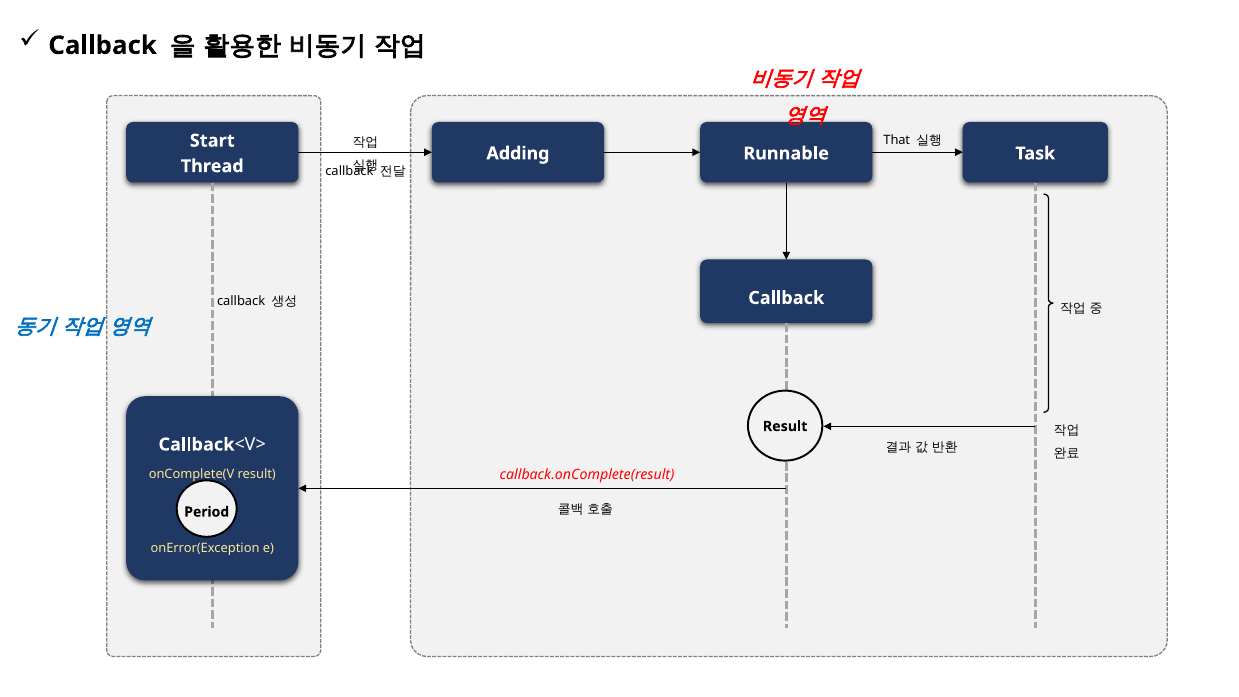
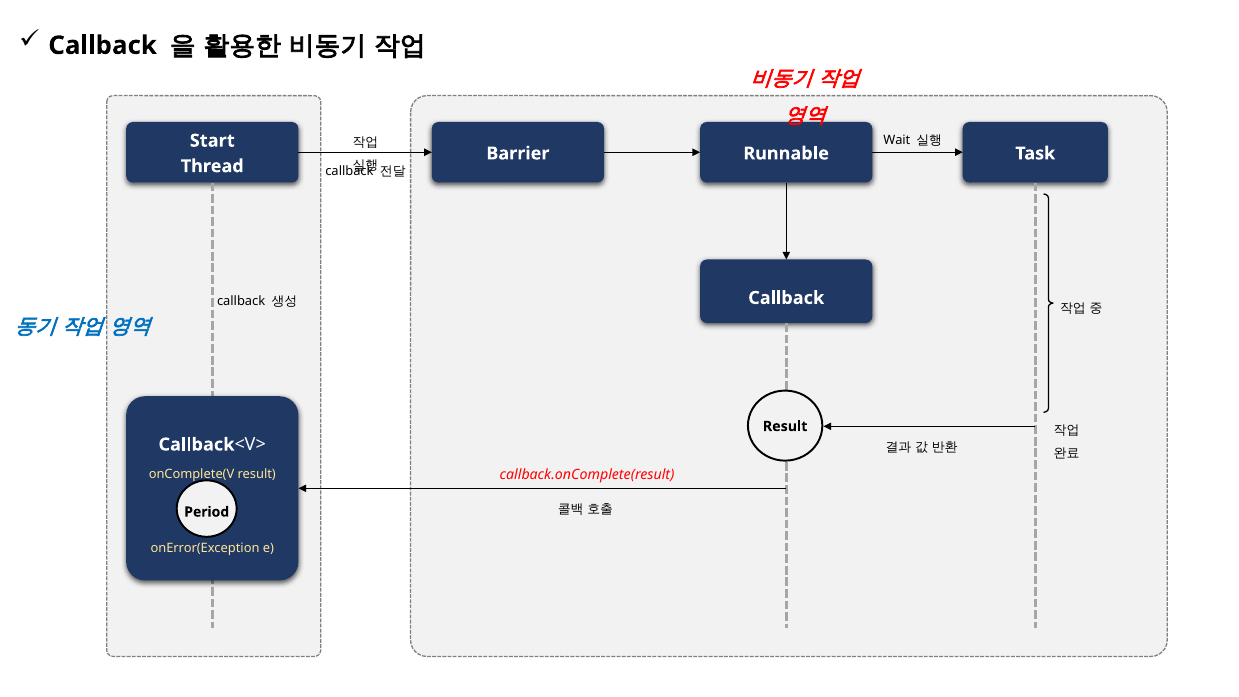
That: That -> Wait (897, 140)
Adding: Adding -> Barrier (518, 153)
